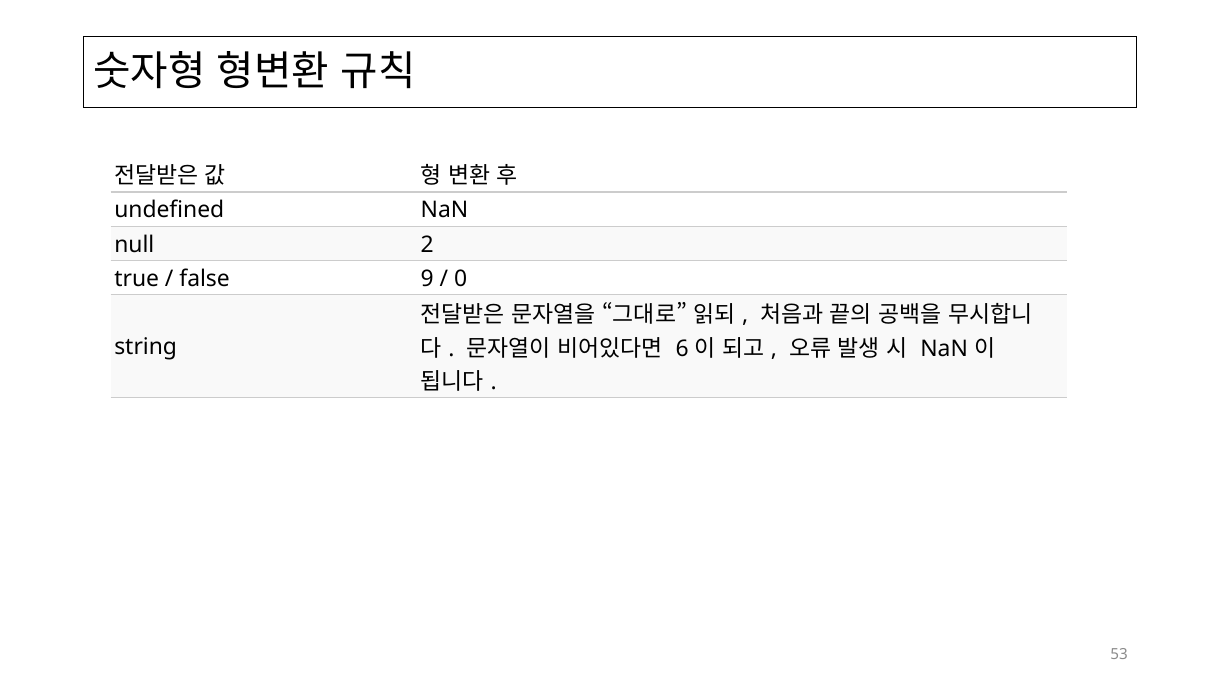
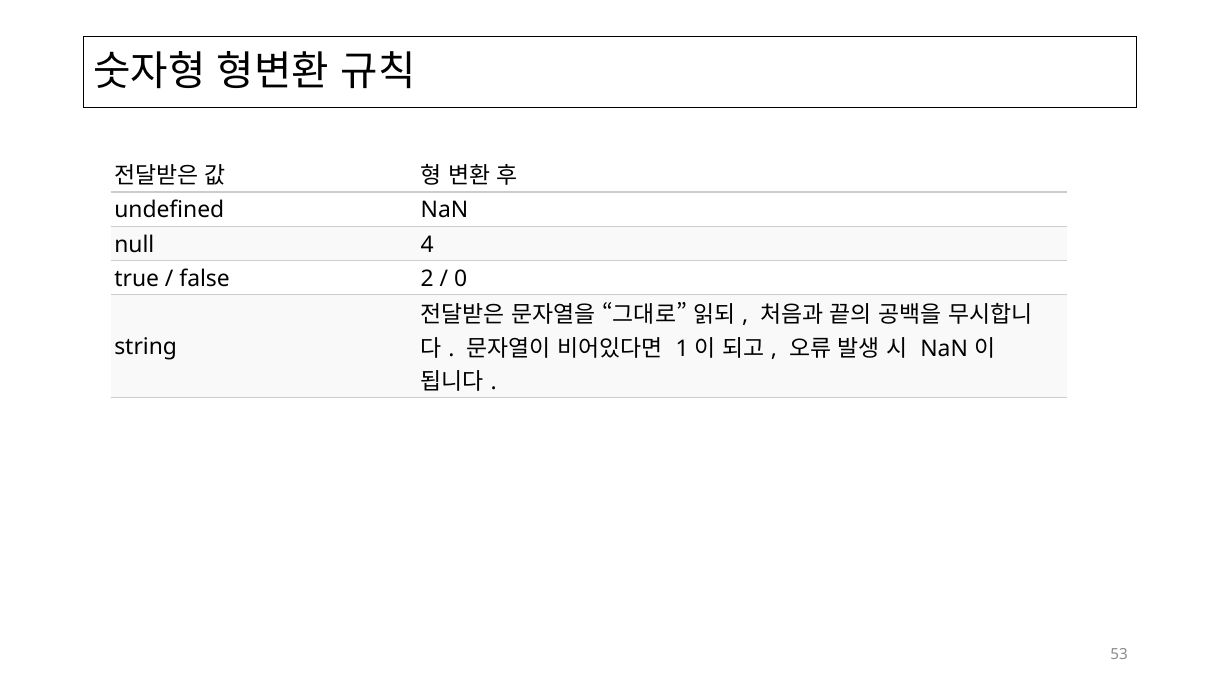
2: 2 -> 4 (427, 244)
9: 9 -> 2 (427, 279)
6: 6 -> 1 (682, 348)
